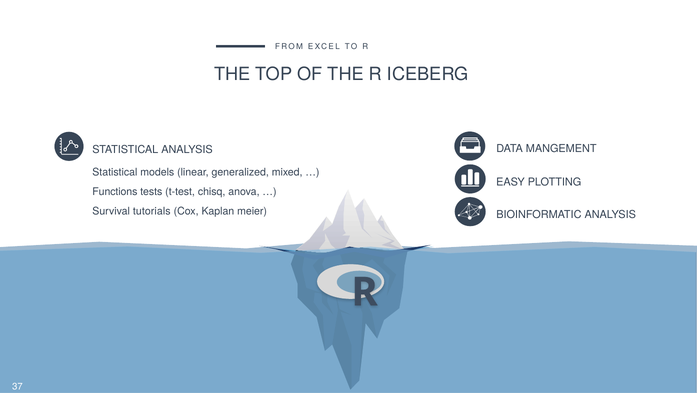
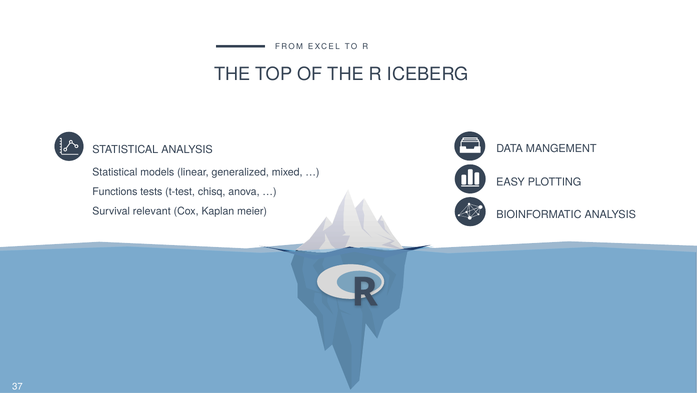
tutorials: tutorials -> relevant (152, 211)
